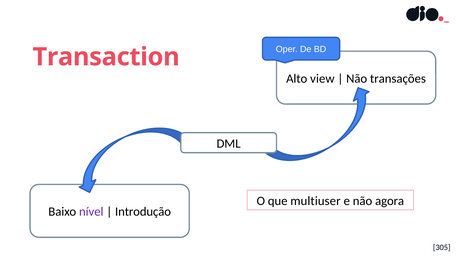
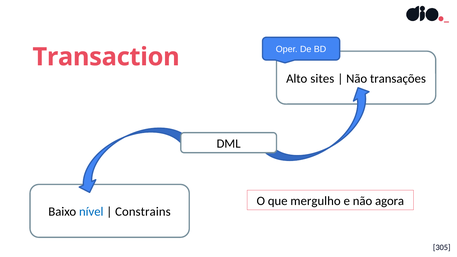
view: view -> sites (322, 79)
multiuser: multiuser -> mergulho (316, 201)
nível colour: purple -> blue (91, 212)
Introdução: Introdução -> Constrains (143, 212)
